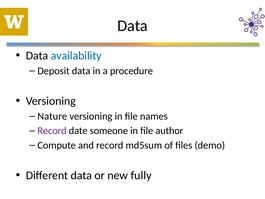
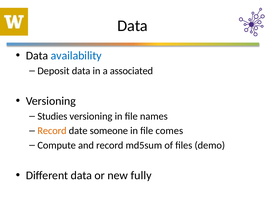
procedure: procedure -> associated (131, 71)
Nature: Nature -> Studies (52, 116)
Record colour: purple -> orange (52, 131)
author: author -> comes (169, 131)
